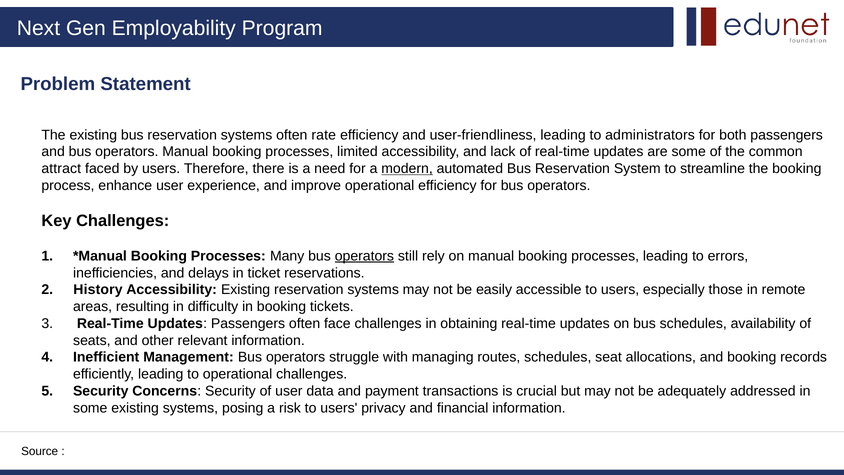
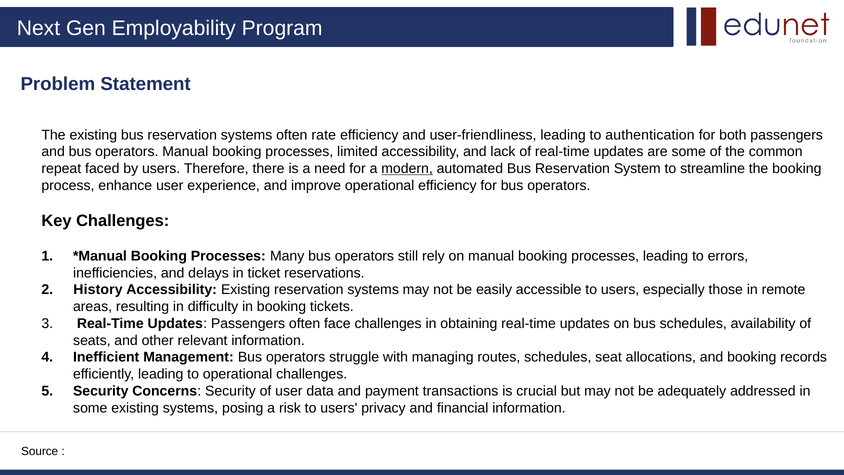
administrators: administrators -> authentication (650, 135)
attract: attract -> repeat (61, 169)
operators underline: present -> none (364, 256)
